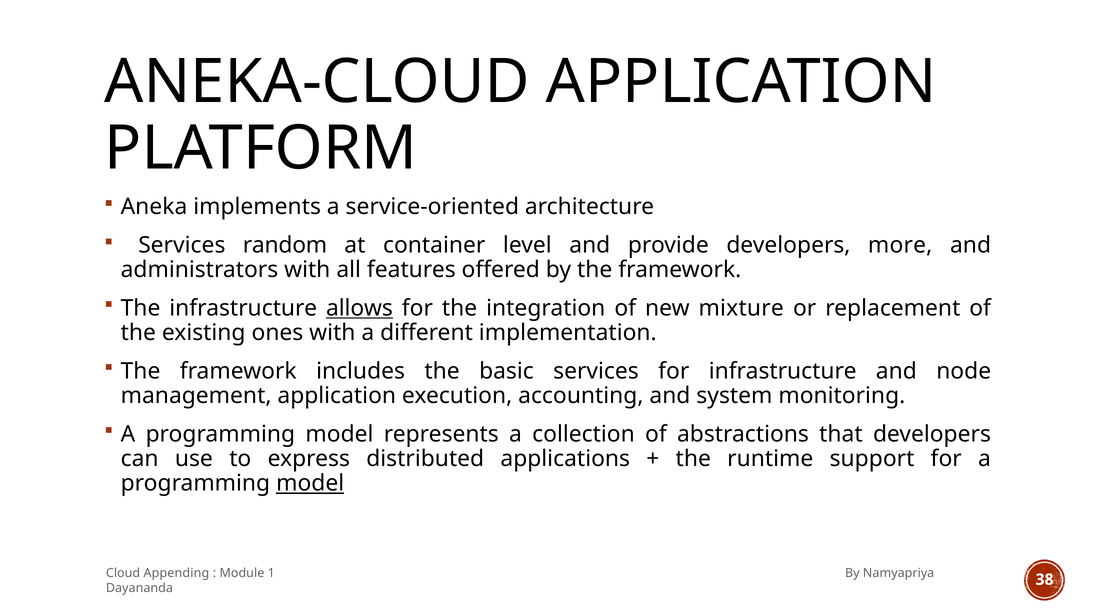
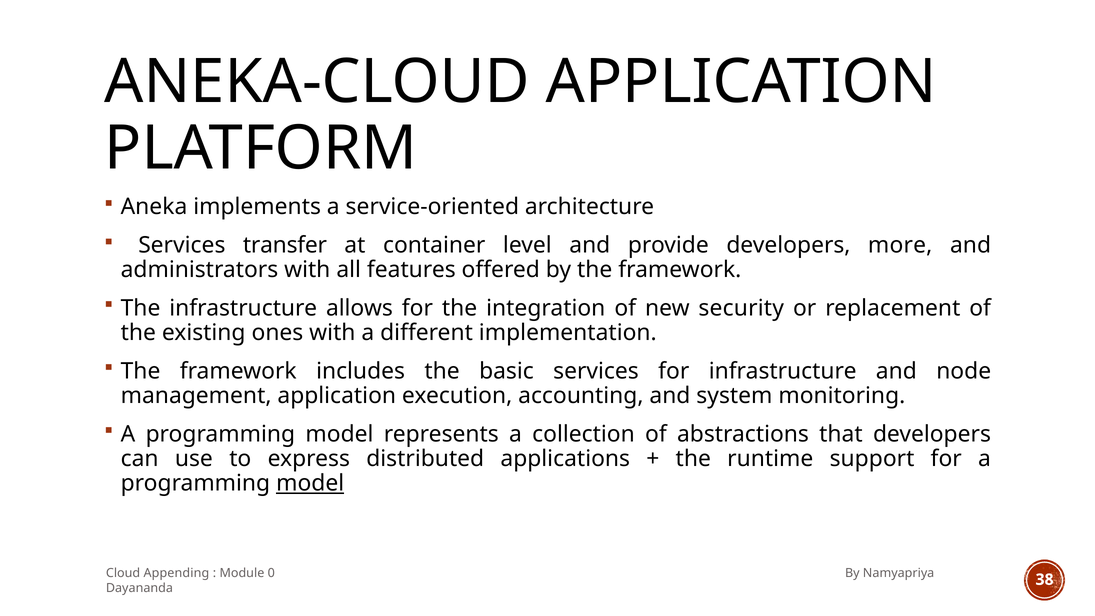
random: random -> transfer (285, 245)
allows underline: present -> none (359, 308)
mixture: mixture -> security (741, 308)
1: 1 -> 0 (271, 573)
